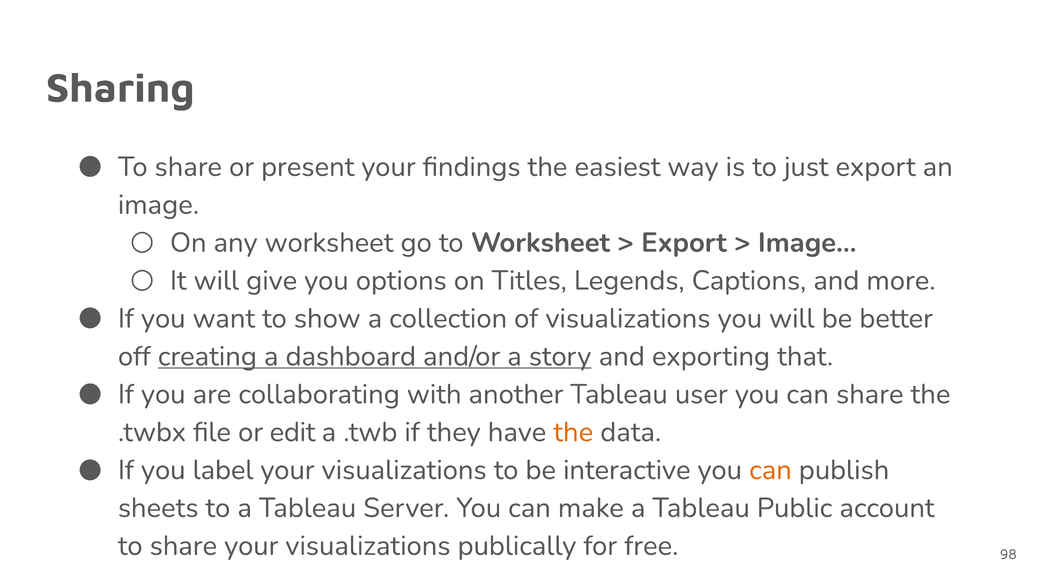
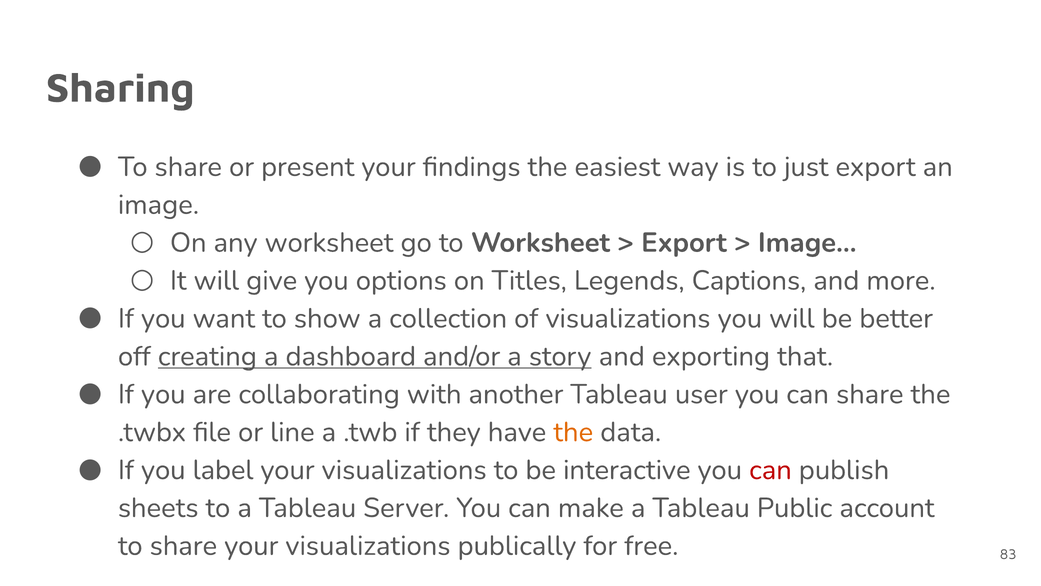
edit: edit -> line (292, 432)
can colour: orange -> red (770, 470)
98: 98 -> 83 (1008, 554)
